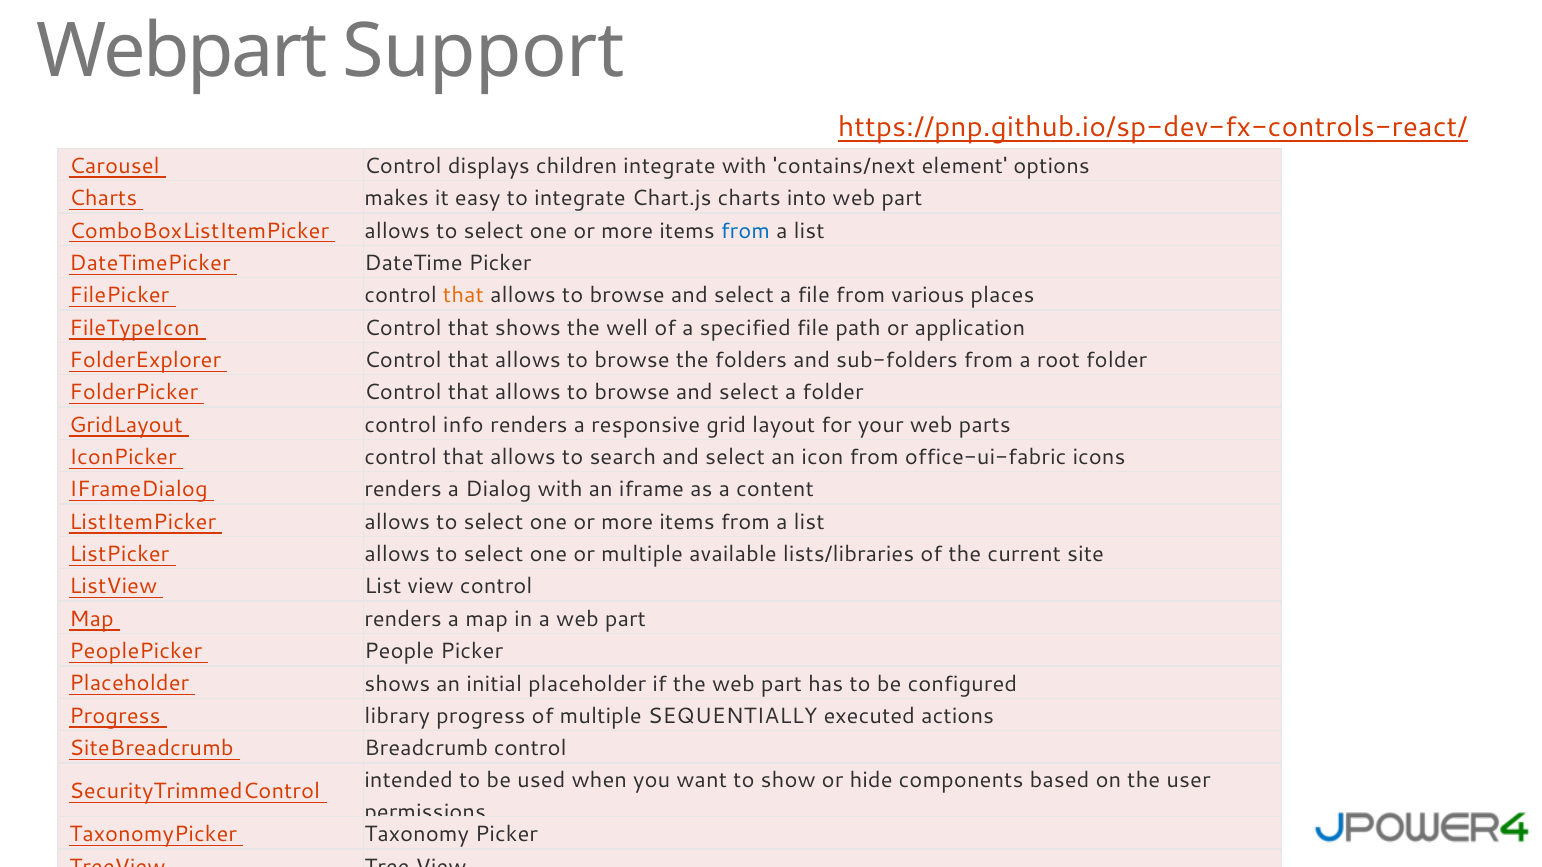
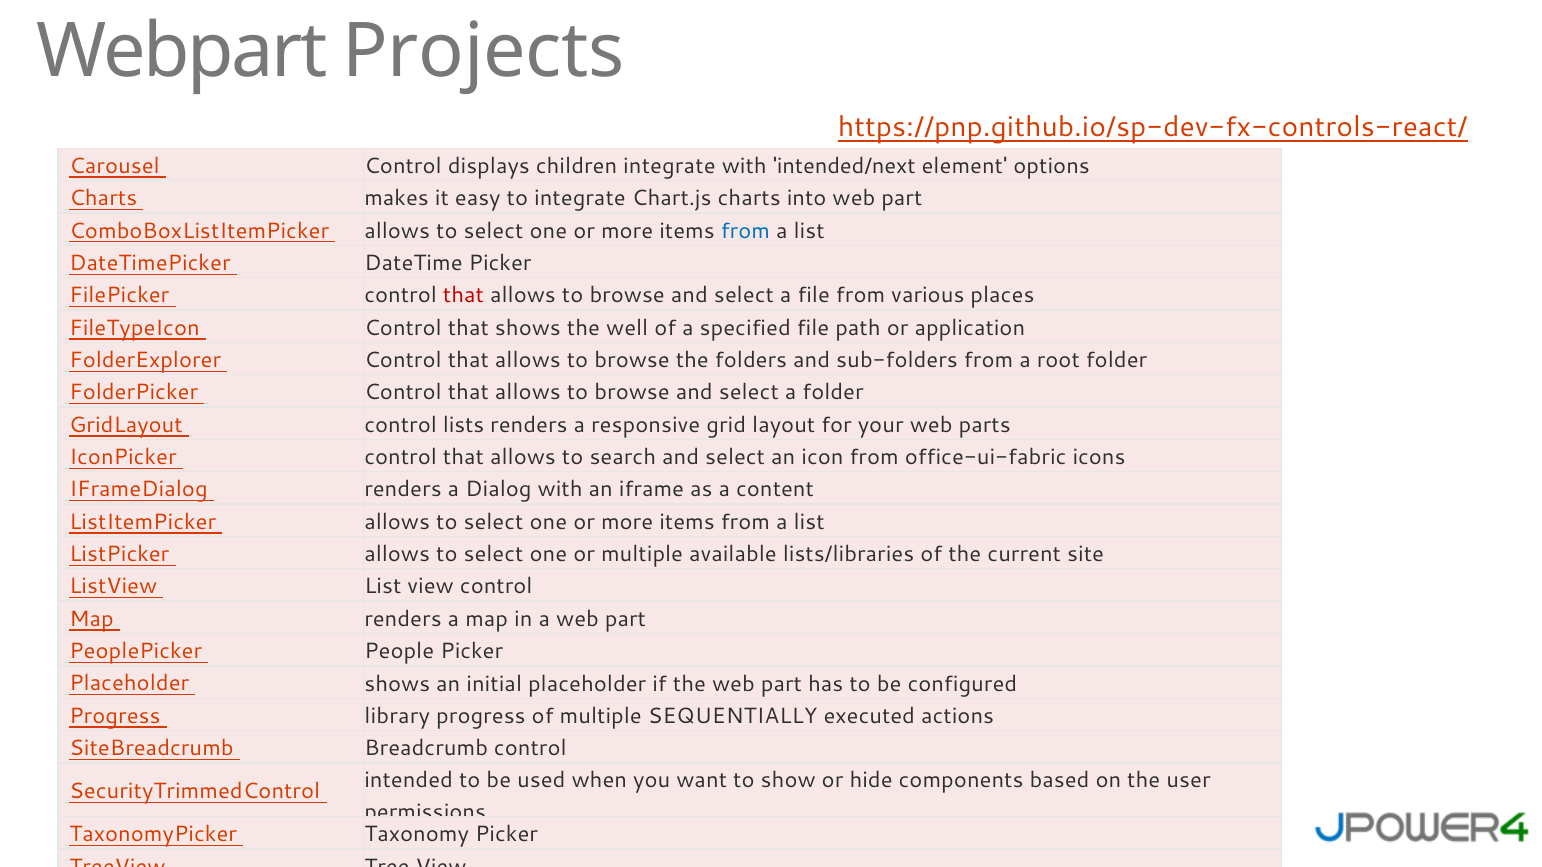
Support: Support -> Projects (484, 52)
contains/next: contains/next -> intended/next (844, 166)
that colour: orange -> red (463, 296)
info: info -> lists (464, 425)
